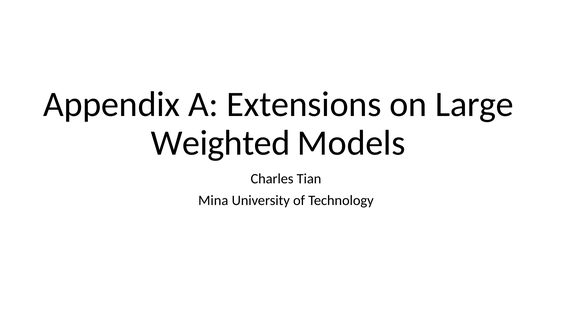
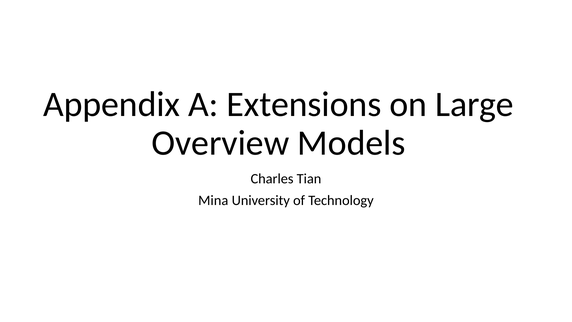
Weighted: Weighted -> Overview (220, 143)
